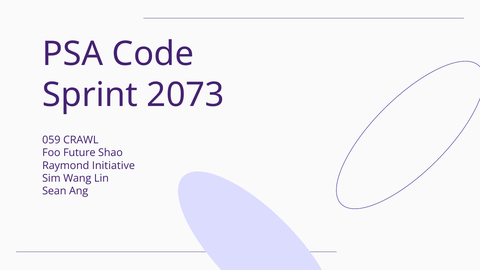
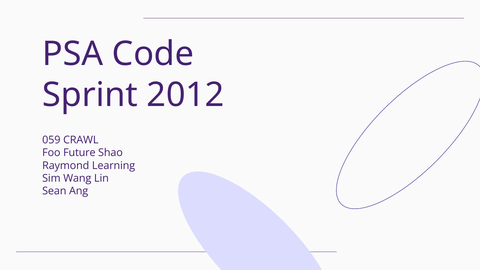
2073: 2073 -> 2012 (185, 95)
Initiative: Initiative -> Learning (114, 166)
